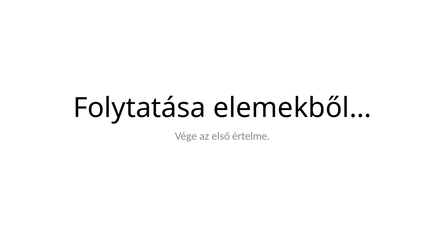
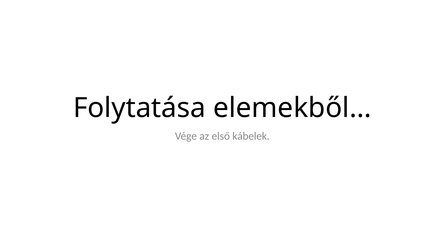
értelme: értelme -> kábelek (251, 136)
